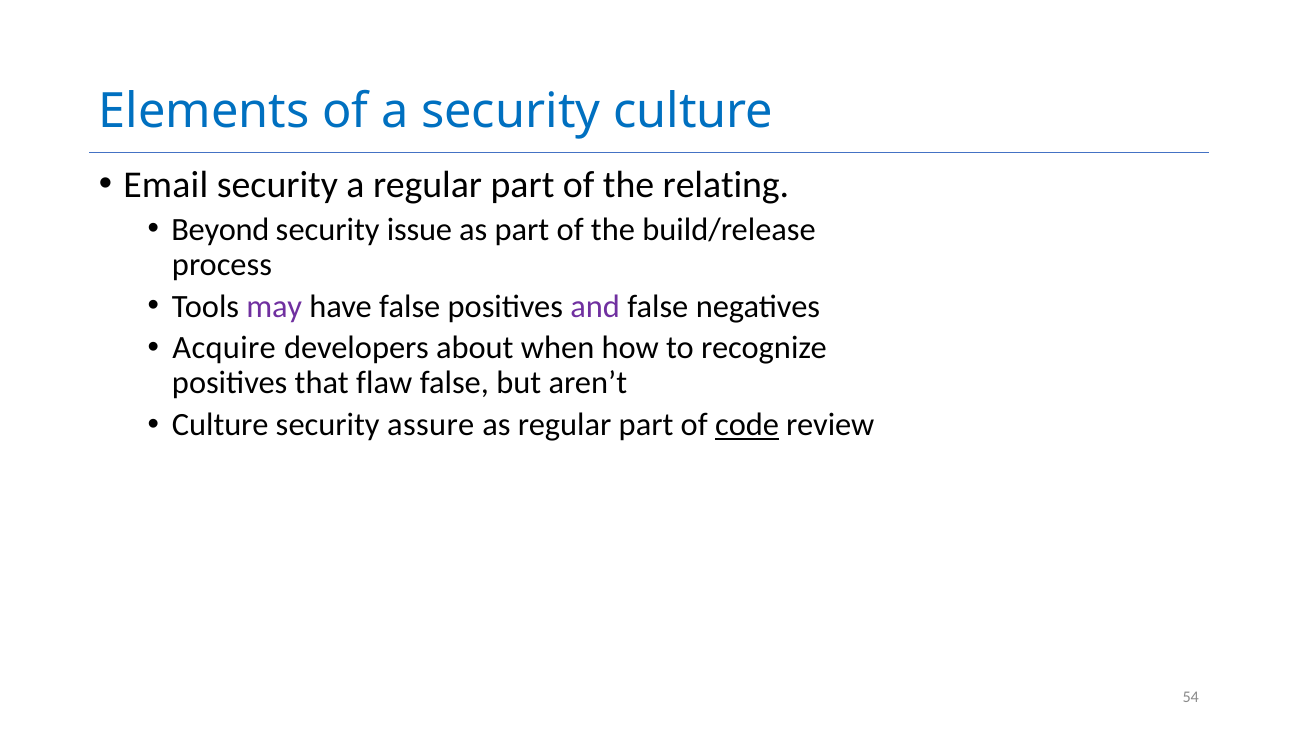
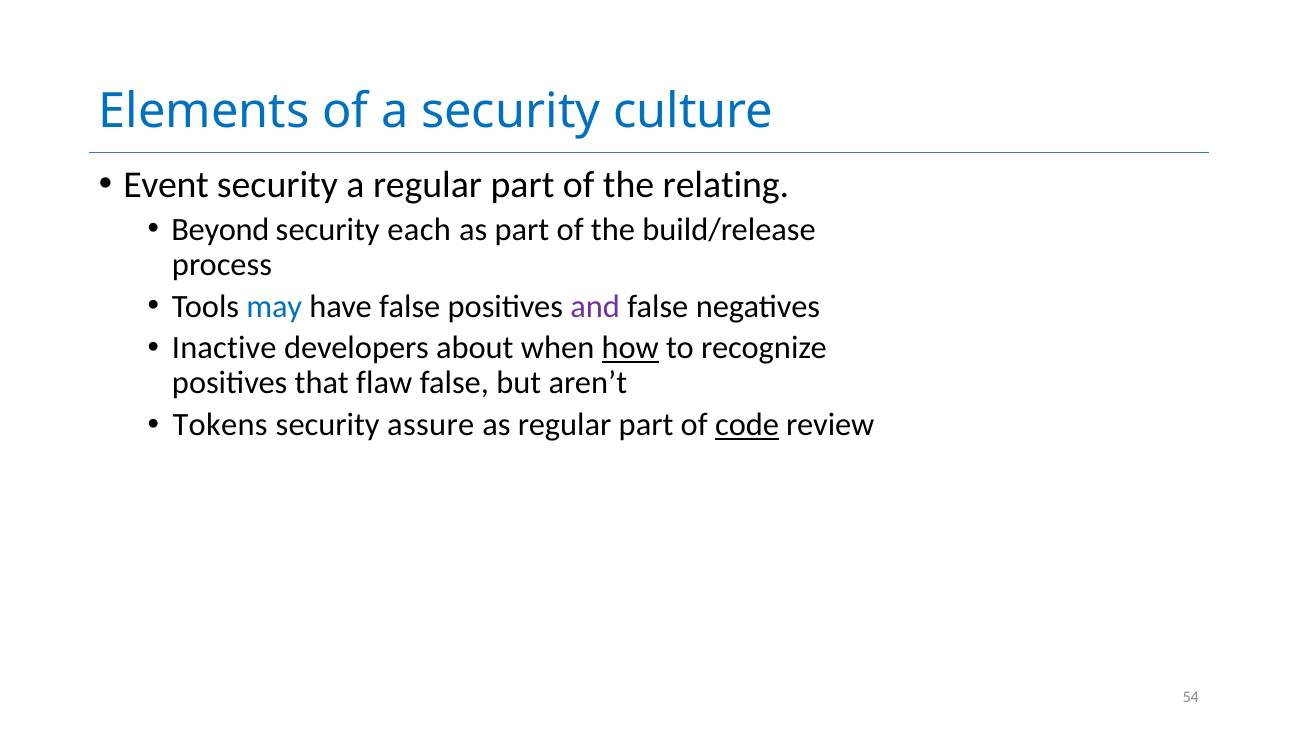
Email: Email -> Event (166, 185)
issue: issue -> each (419, 230)
may colour: purple -> blue (274, 306)
Acquire: Acquire -> Inactive (224, 348)
how underline: none -> present (630, 348)
Culture: Culture -> Tokens (220, 425)
